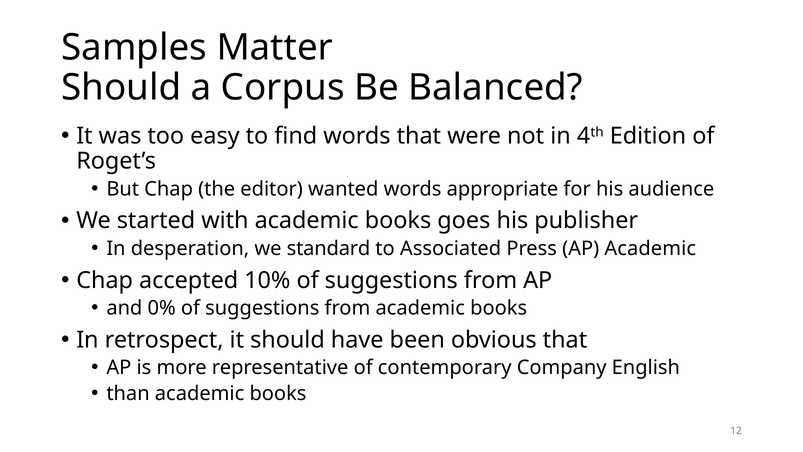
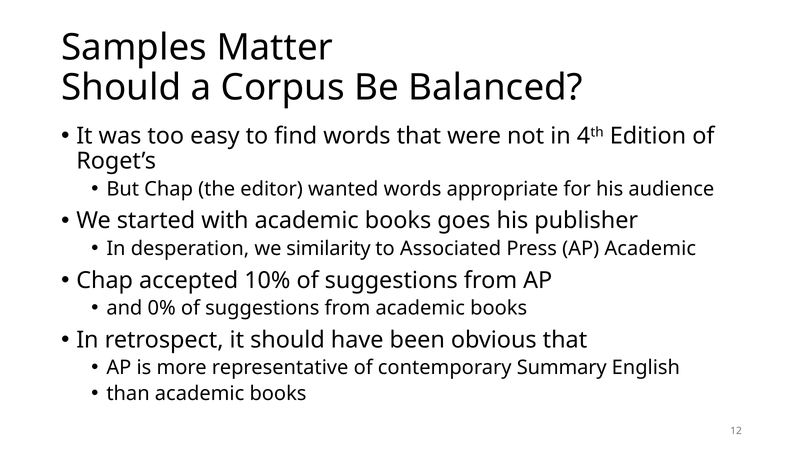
standard: standard -> similarity (329, 248)
Company: Company -> Summary (562, 367)
